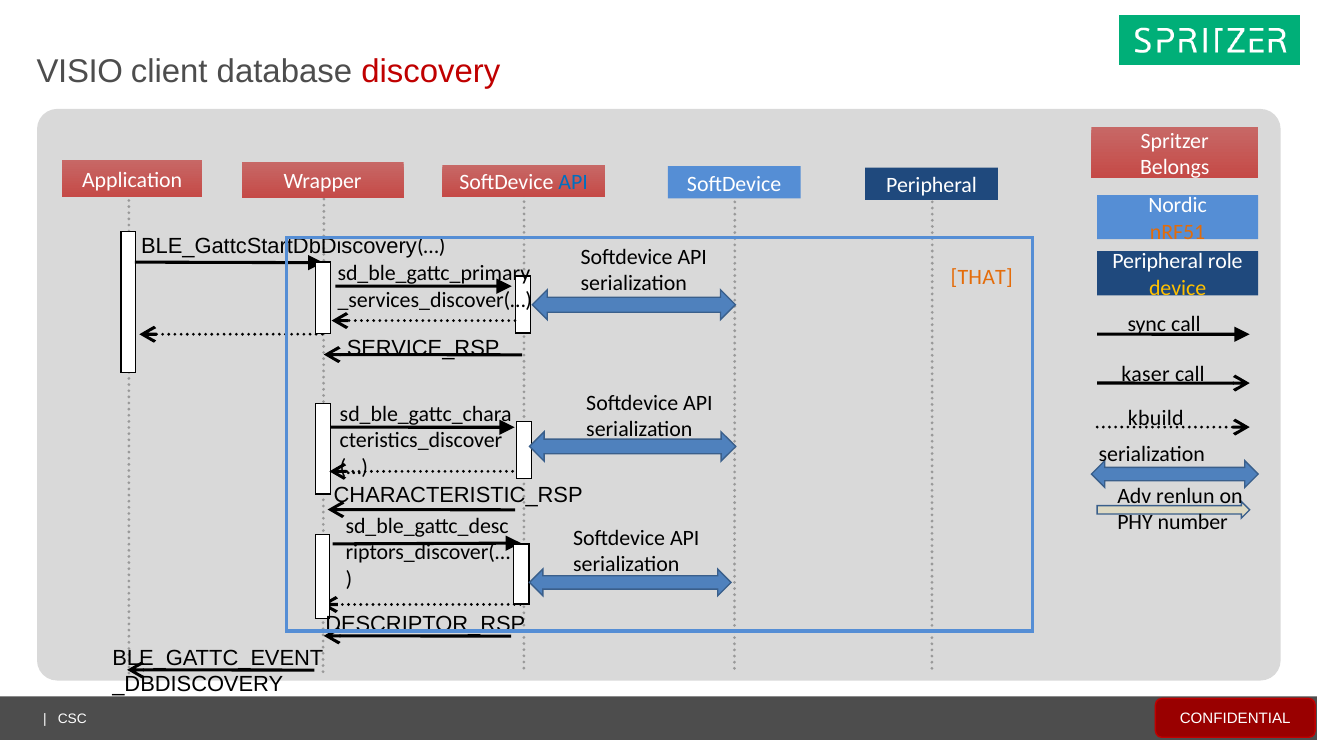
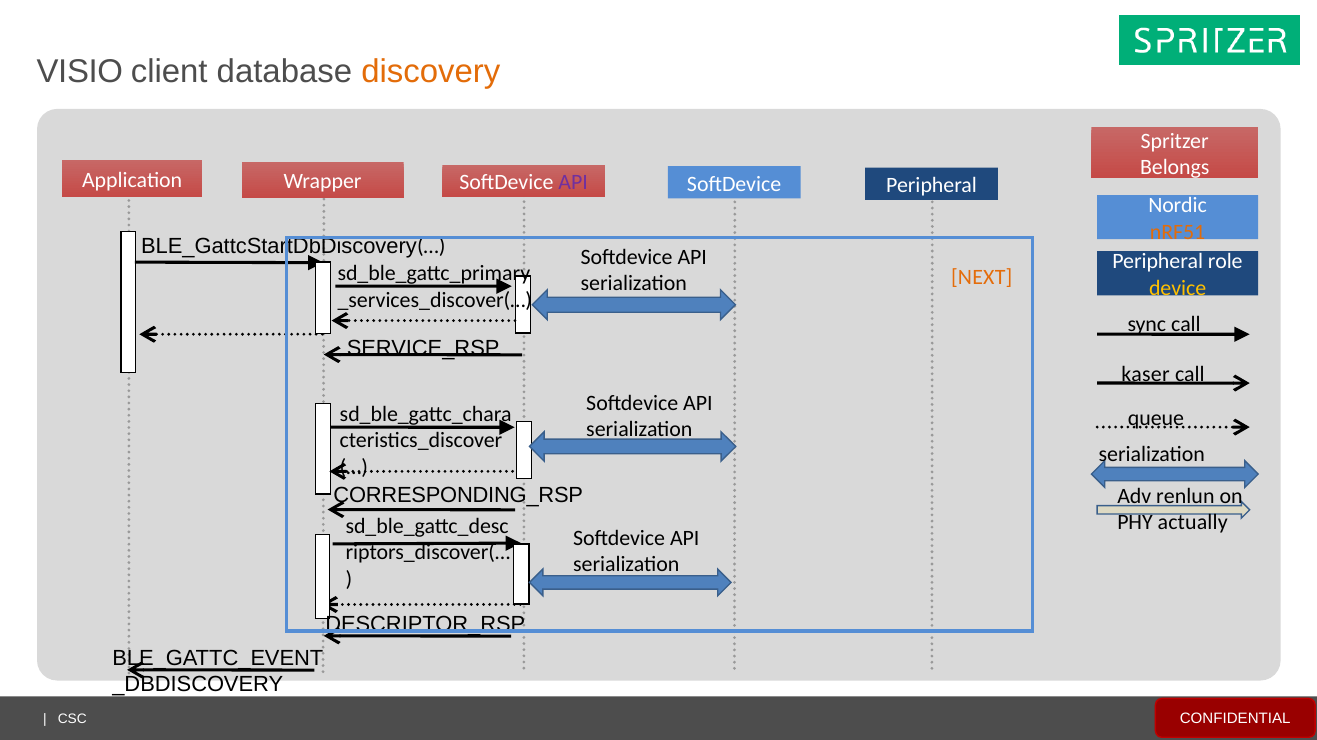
discovery colour: red -> orange (431, 72)
API colour: blue -> purple (573, 182)
THAT: THAT -> NEXT (982, 277)
kbuild: kbuild -> queue (1156, 419)
CHARACTERISTIC_RSP: CHARACTERISTIC_RSP -> CORRESPONDING_RSP (458, 496)
number: number -> actually (1193, 522)
